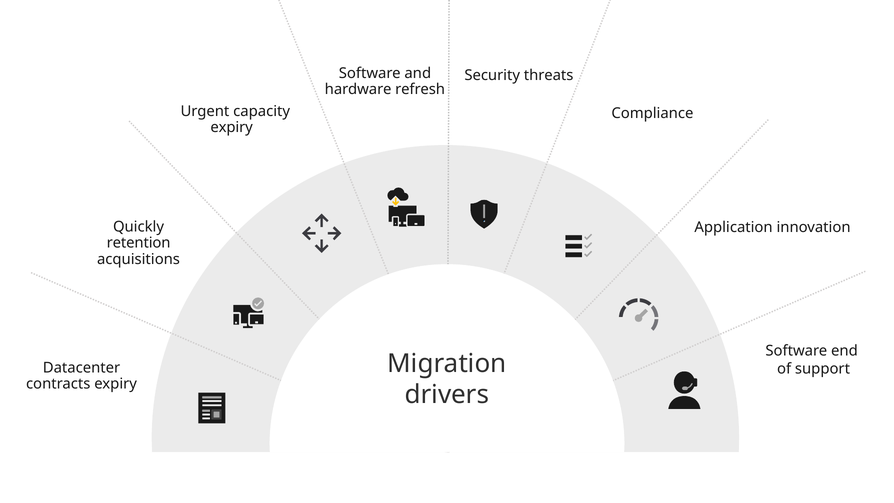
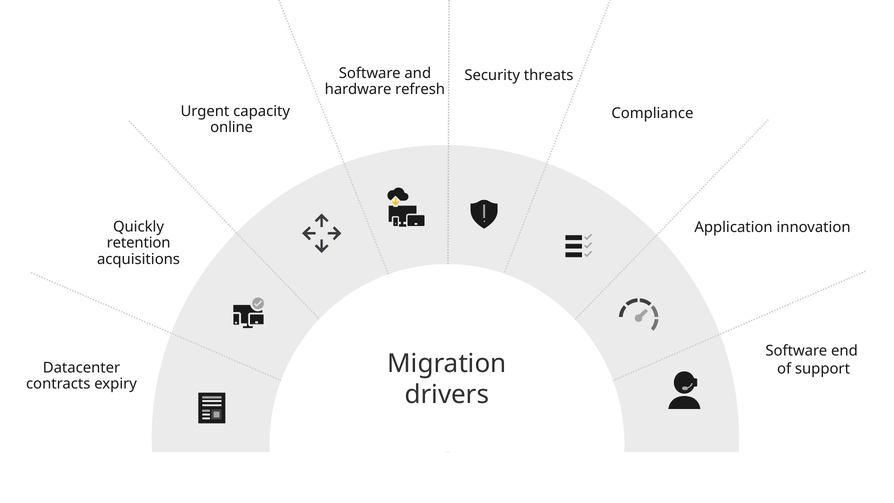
expiry: expiry -> online (232, 127)
